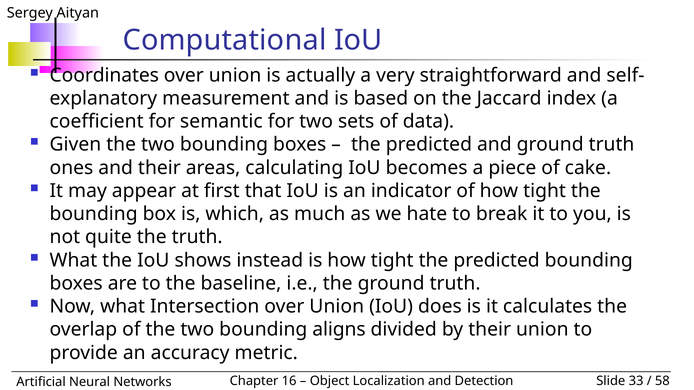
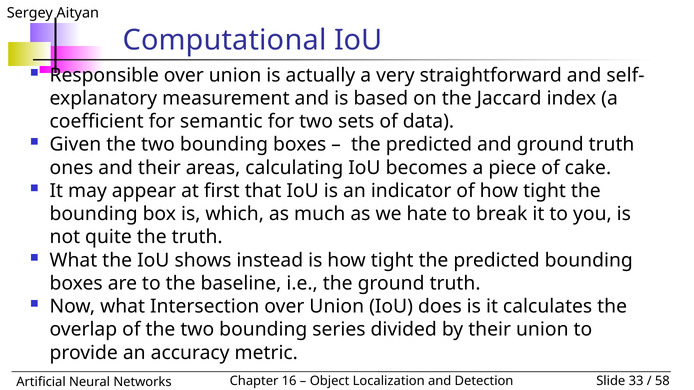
Coordinates: Coordinates -> Responsible (104, 75)
aligns: aligns -> series (339, 330)
